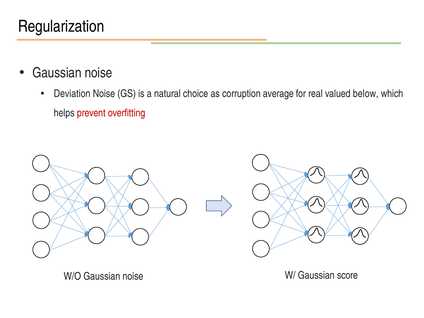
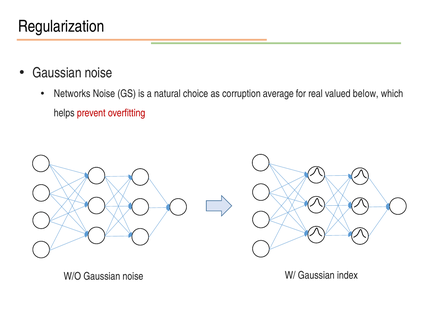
Deviation: Deviation -> Networks (72, 94)
score: score -> index (347, 275)
